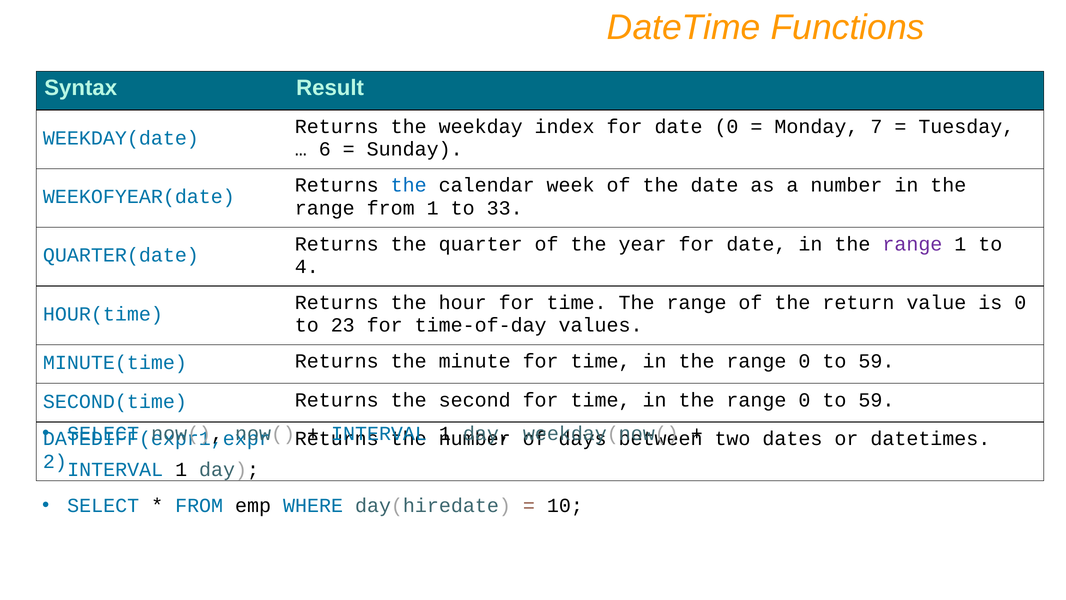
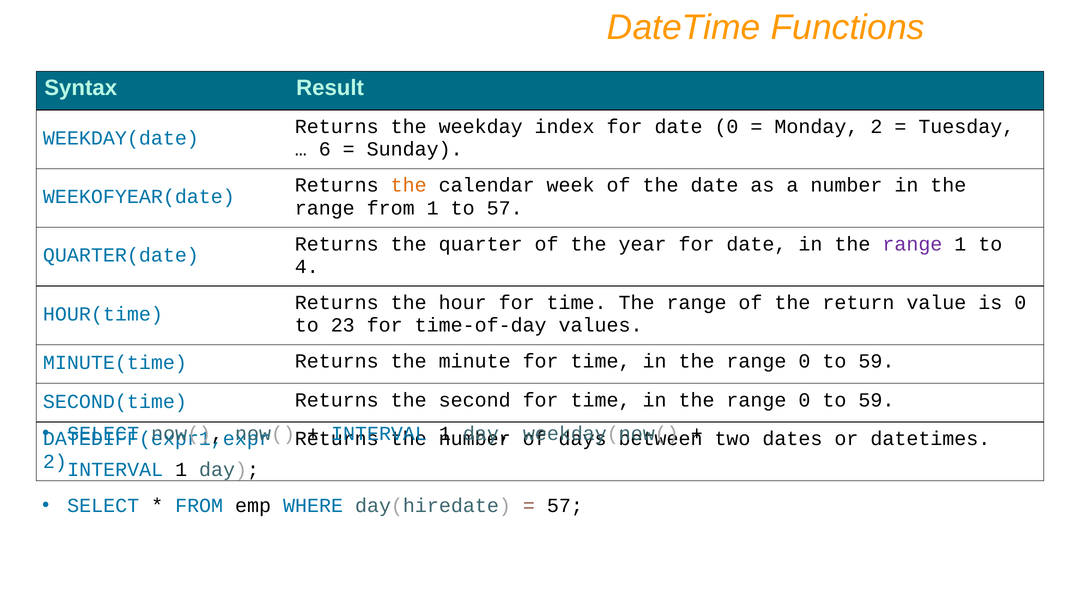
Monday 7: 7 -> 2 (876, 127)
the colour: blue -> orange (409, 185)
to 33: 33 -> 57 (505, 208)
10: 10 -> 57 (565, 506)
